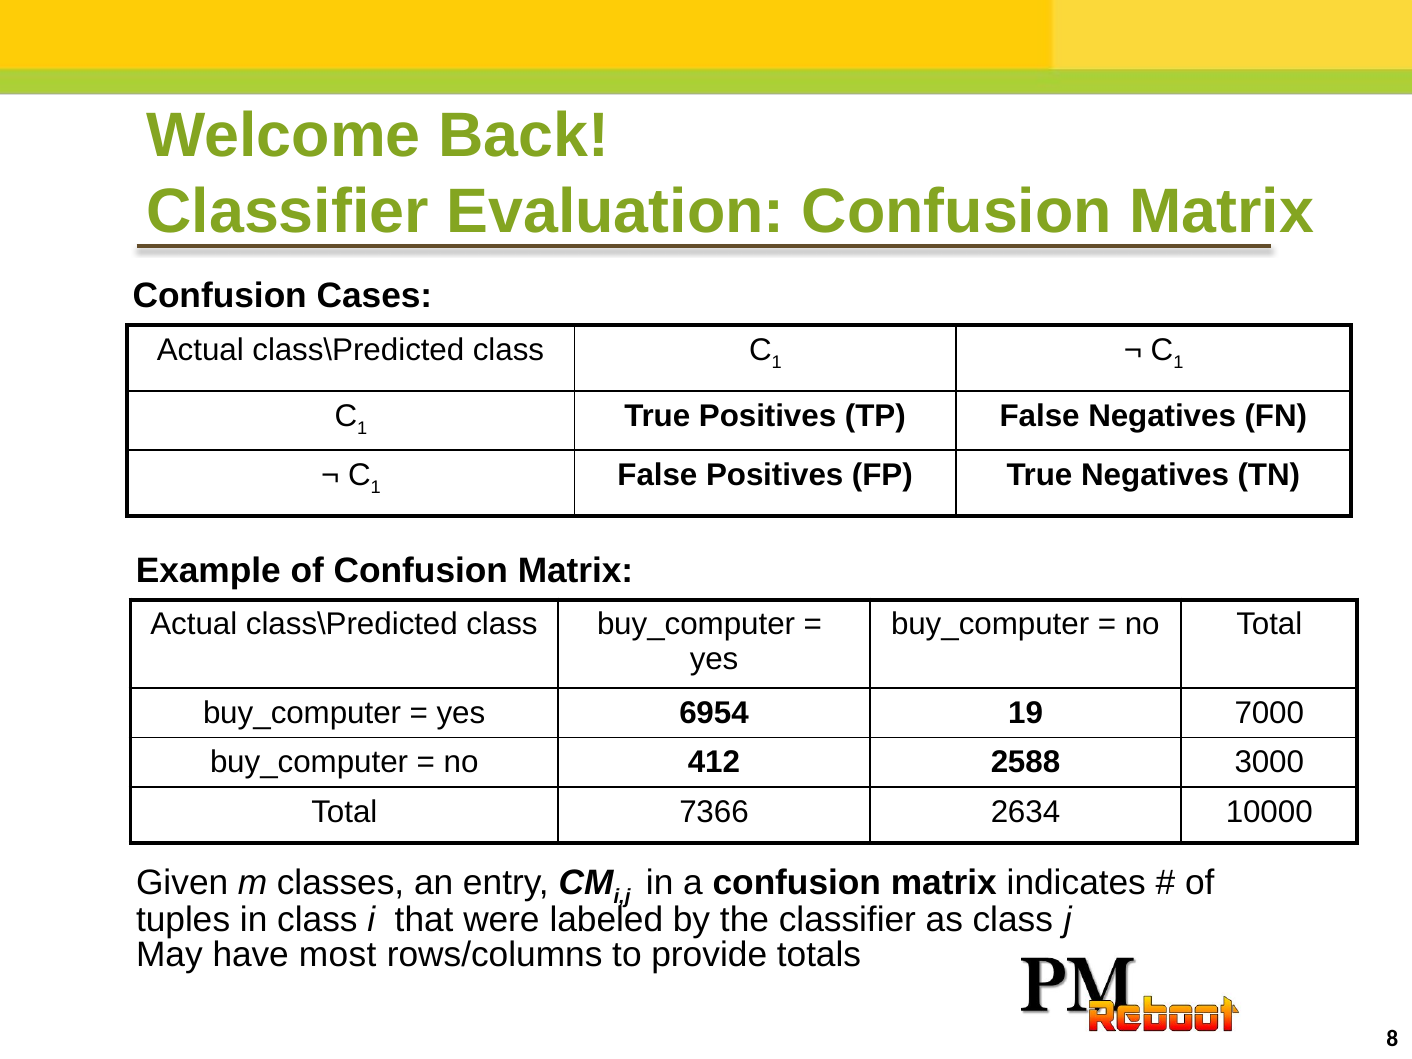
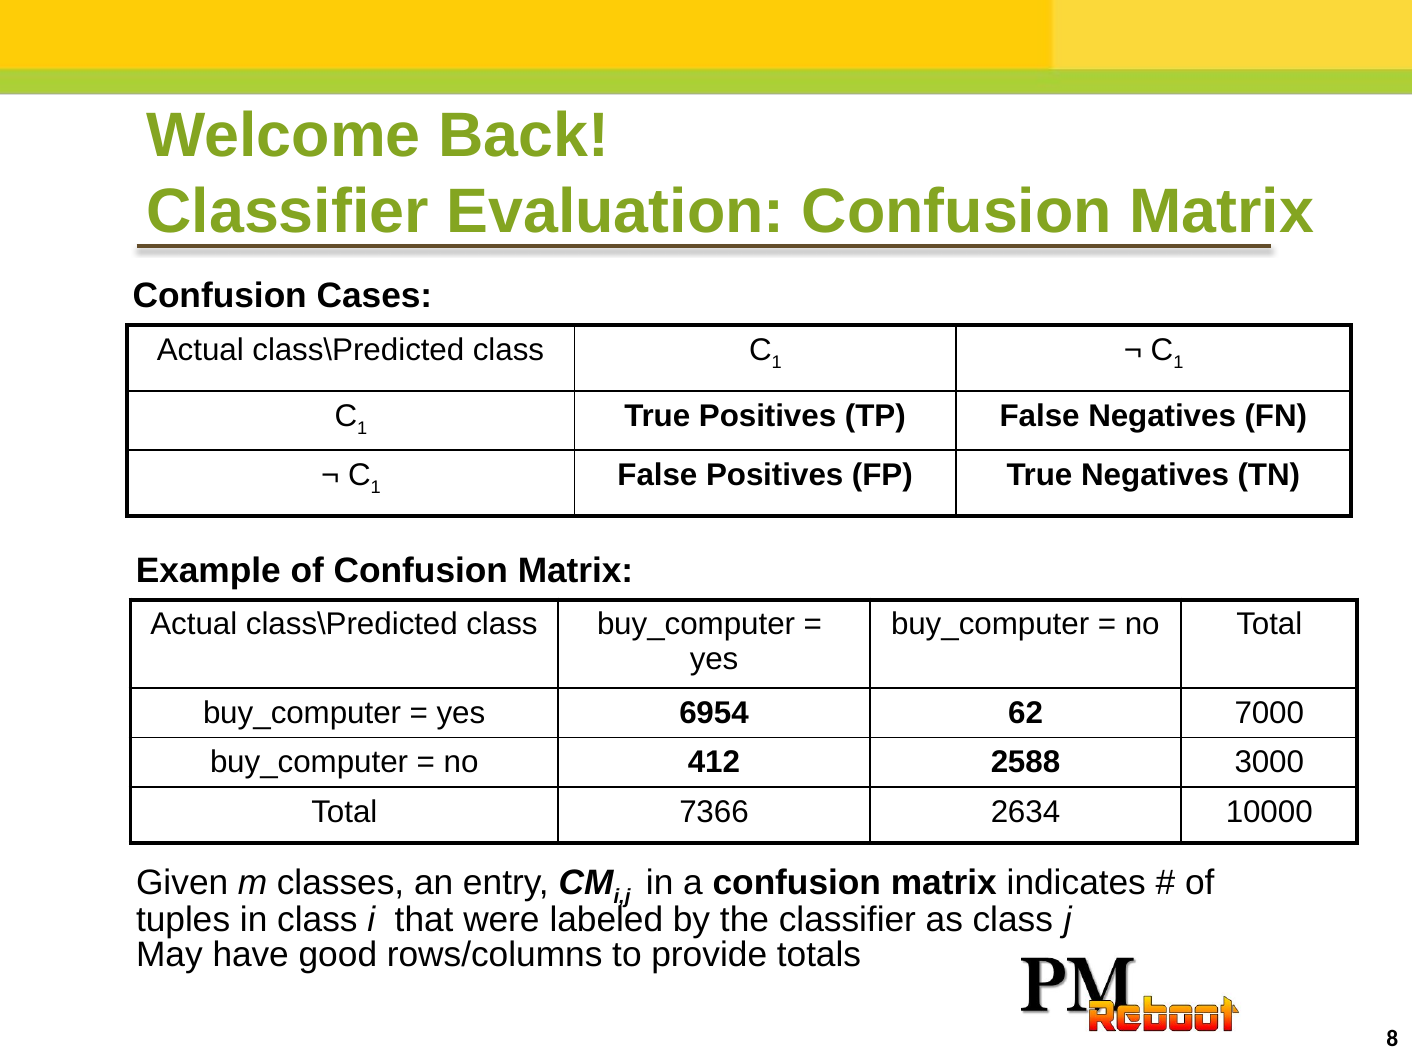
19: 19 -> 62 (1026, 713)
most: most -> good (338, 955)
